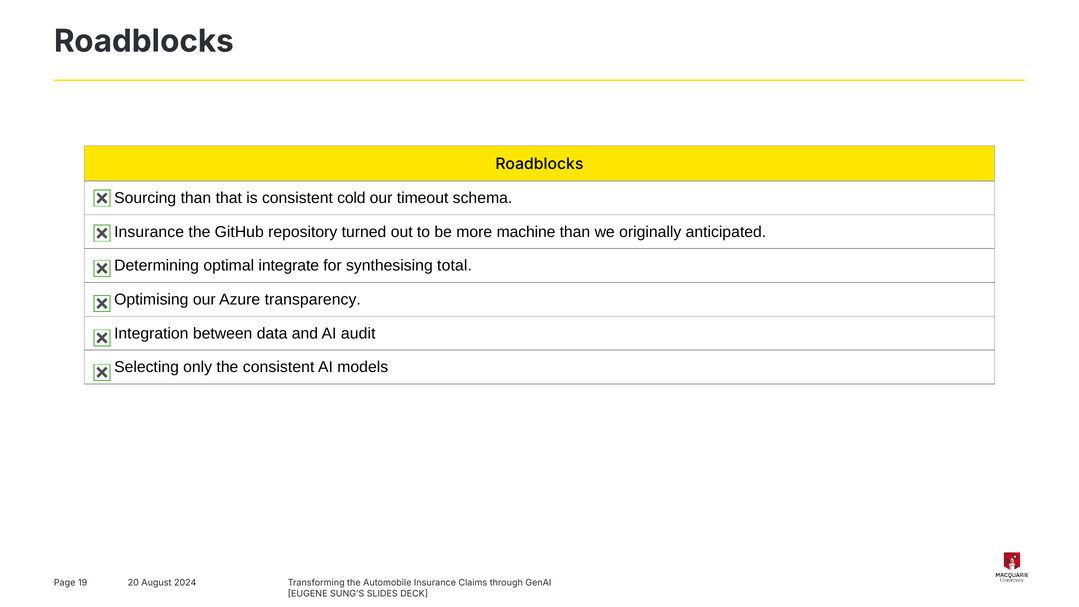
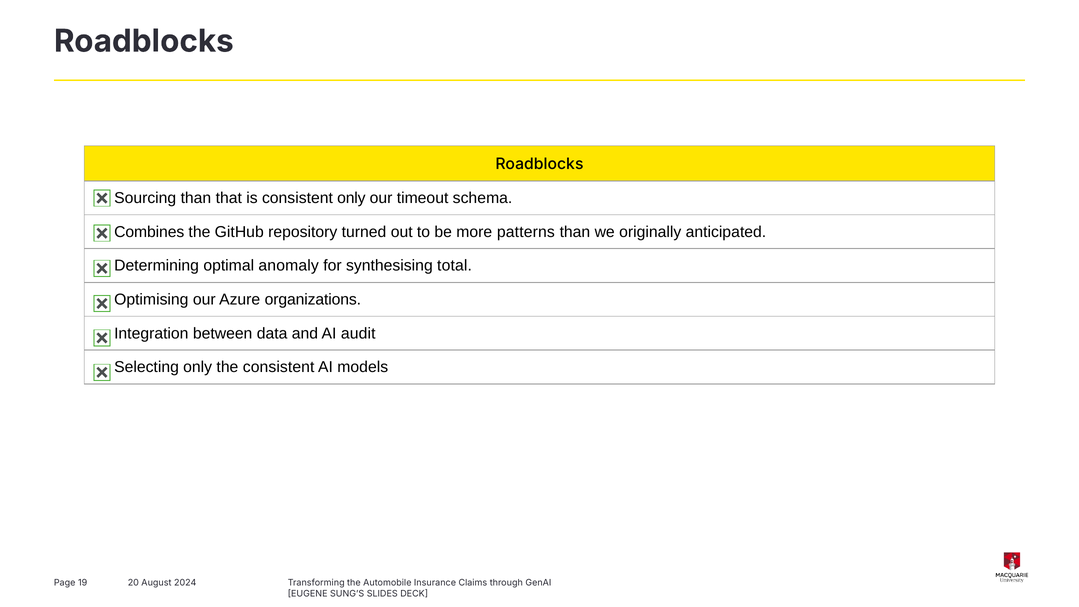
consistent cold: cold -> only (351, 198)
Insurance: Insurance -> Combines (149, 232)
machine: machine -> patterns (526, 232)
integrate: integrate -> anomaly (289, 266)
transparency: transparency -> organizations (313, 299)
